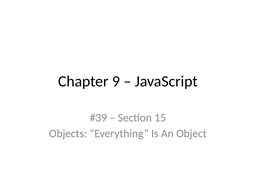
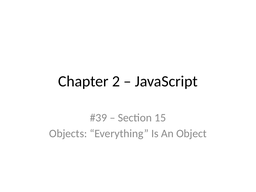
9: 9 -> 2 (116, 81)
